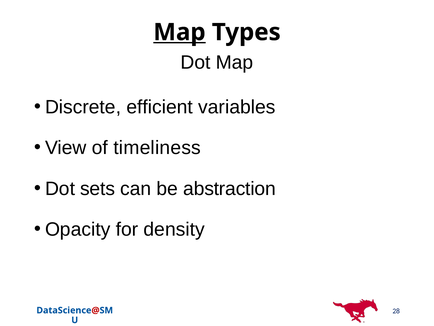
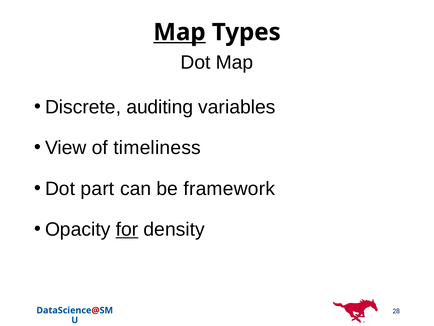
efficient: efficient -> auditing (160, 107)
sets: sets -> part (97, 188)
abstraction: abstraction -> framework (229, 188)
for underline: none -> present (127, 229)
